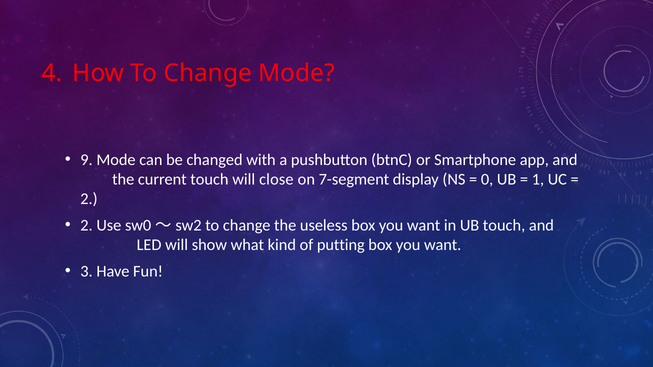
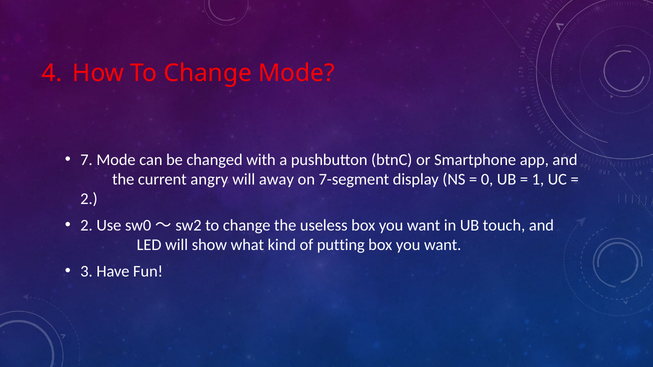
9: 9 -> 7 (86, 160)
current touch: touch -> angry (209, 179)
close: close -> away (276, 179)
